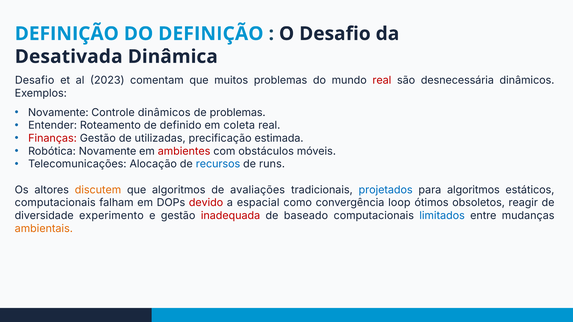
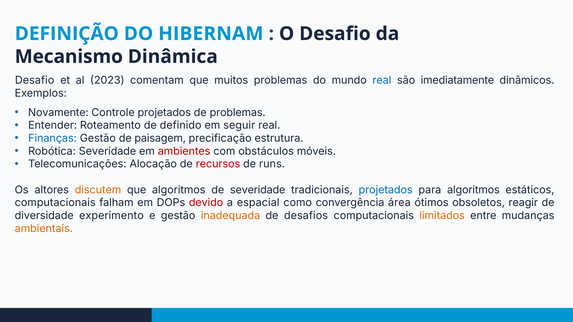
DO DEFINIÇÃO: DEFINIÇÃO -> HIBERNAM (211, 34)
Desativada: Desativada -> Mecanismo (69, 57)
real colour: red -> blue (382, 80)
desnecessária: desnecessária -> imediatamente (457, 80)
Controle dinâmicos: dinâmicos -> projetados (164, 113)
coleta: coleta -> seguir (239, 126)
Finanças colour: red -> blue (52, 138)
utilizadas: utilizadas -> paisagem (160, 138)
estimada: estimada -> estrutura (279, 138)
Robótica Novamente: Novamente -> Severidade (107, 151)
recursos colour: blue -> red (218, 164)
de avaliações: avaliações -> severidade (258, 190)
loop: loop -> área (399, 203)
inadequada colour: red -> orange (231, 216)
baseado: baseado -> desafios (306, 216)
limitados colour: blue -> orange (442, 216)
